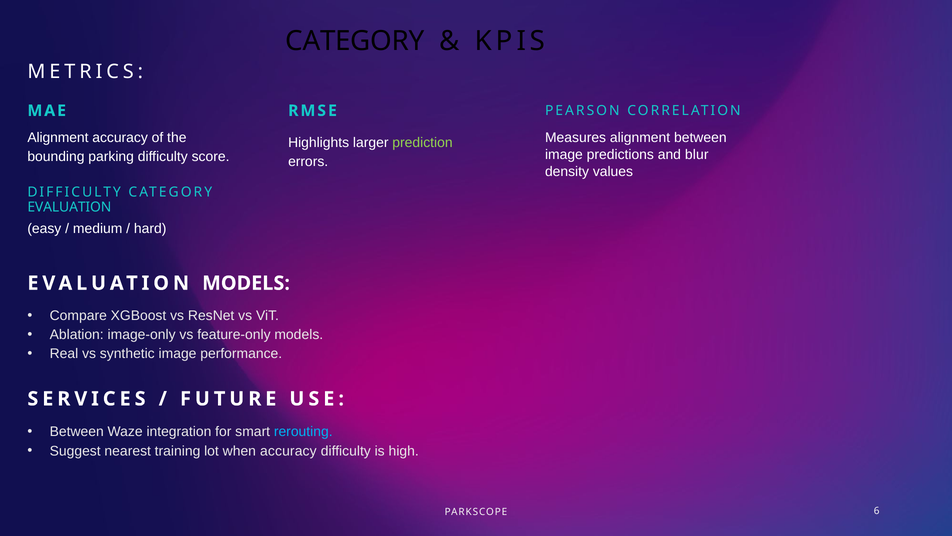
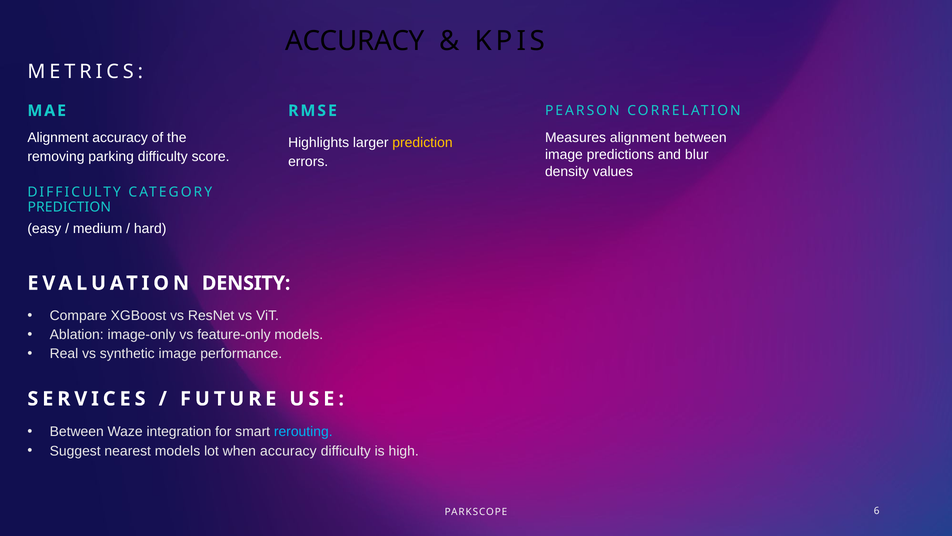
CATEGORY: CATEGORY -> ACCURACY (355, 41)
prediction colour: light green -> yellow (422, 142)
bounding: bounding -> removing (56, 157)
EVALUATION: EVALUATION -> PREDICTION (69, 207)
EVALUATION MODELS: MODELS -> DENSITY (246, 283)
nearest training: training -> models (177, 450)
